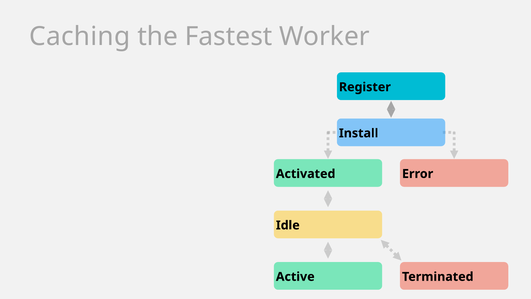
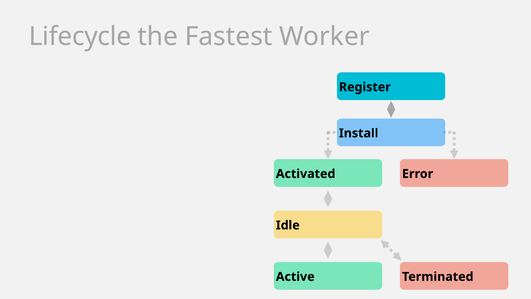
Caching: Caching -> Lifecycle (80, 37)
